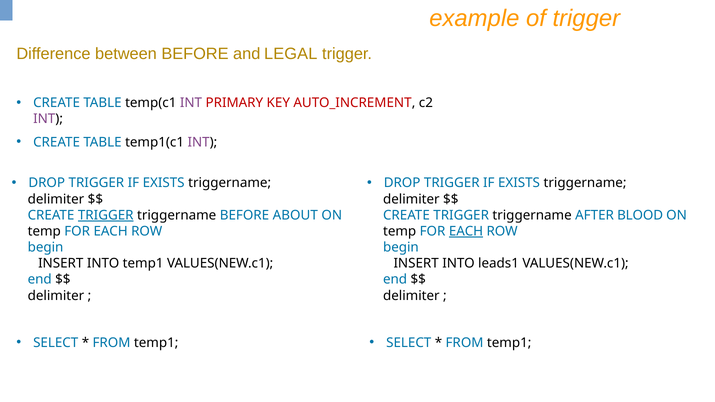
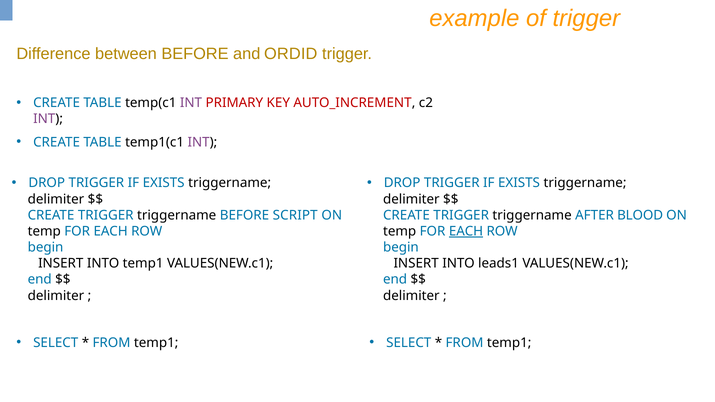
LEGAL: LEGAL -> ORDID (291, 54)
TRIGGER underline: present -> none (106, 215)
ABOUT: ABOUT -> SCRIPT (295, 215)
